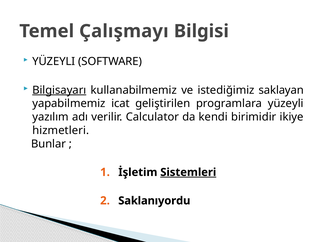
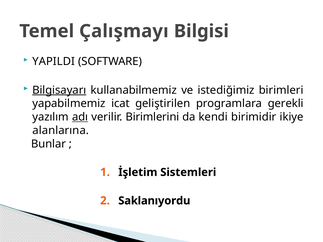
YÜZEYLI: YÜZEYLI -> YAPILDI (54, 61)
saklayan: saklayan -> birimleri (281, 90)
programlara yüzeyli: yüzeyli -> gerekli (286, 104)
adı underline: none -> present (80, 117)
Calculator: Calculator -> Birimlerini (152, 117)
hizmetleri: hizmetleri -> alanlarına (61, 131)
Sistemleri underline: present -> none (188, 172)
